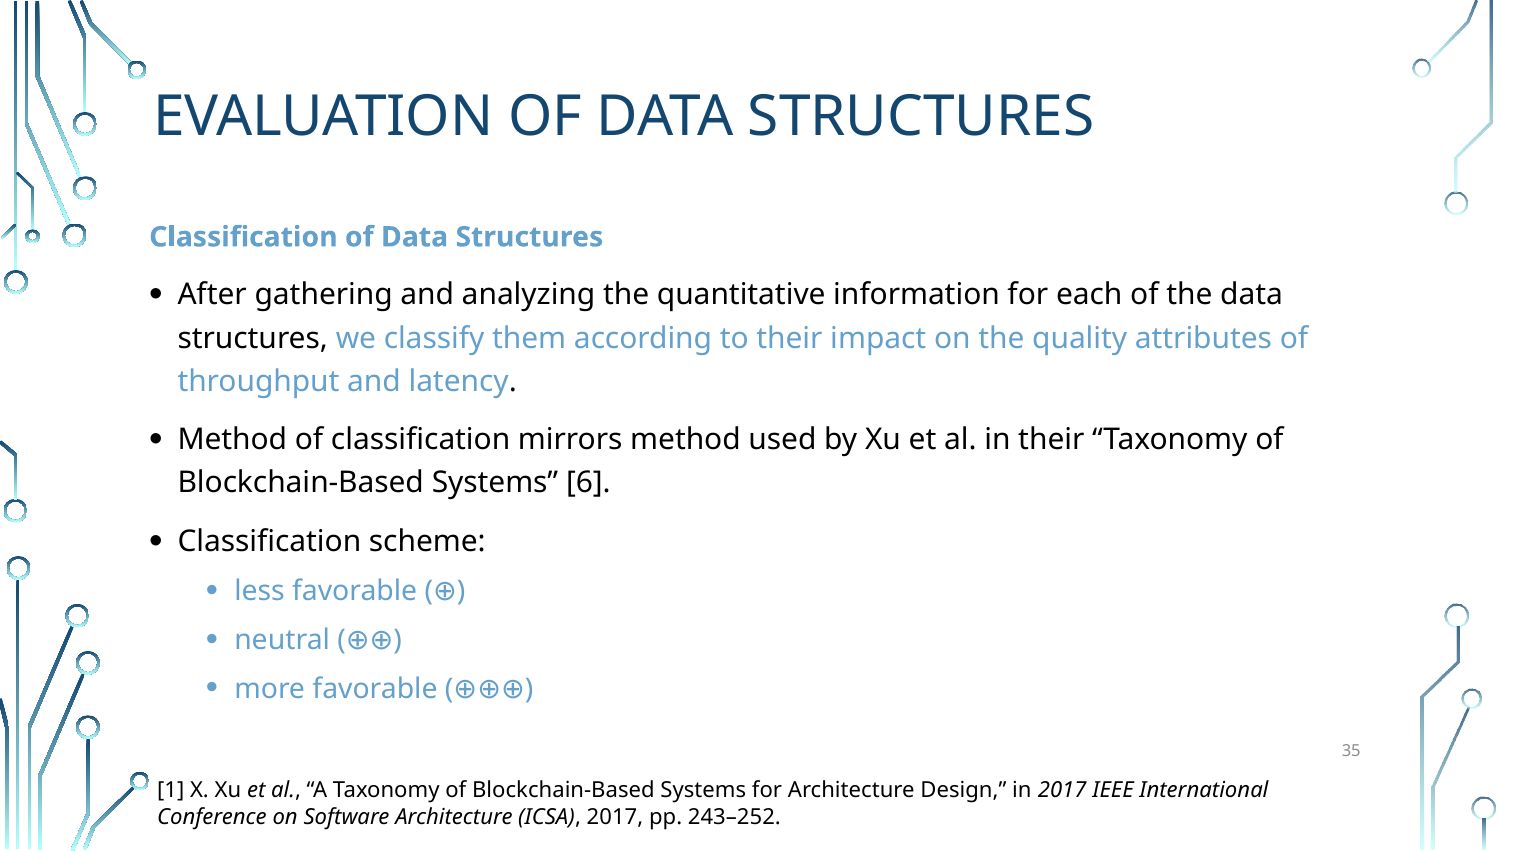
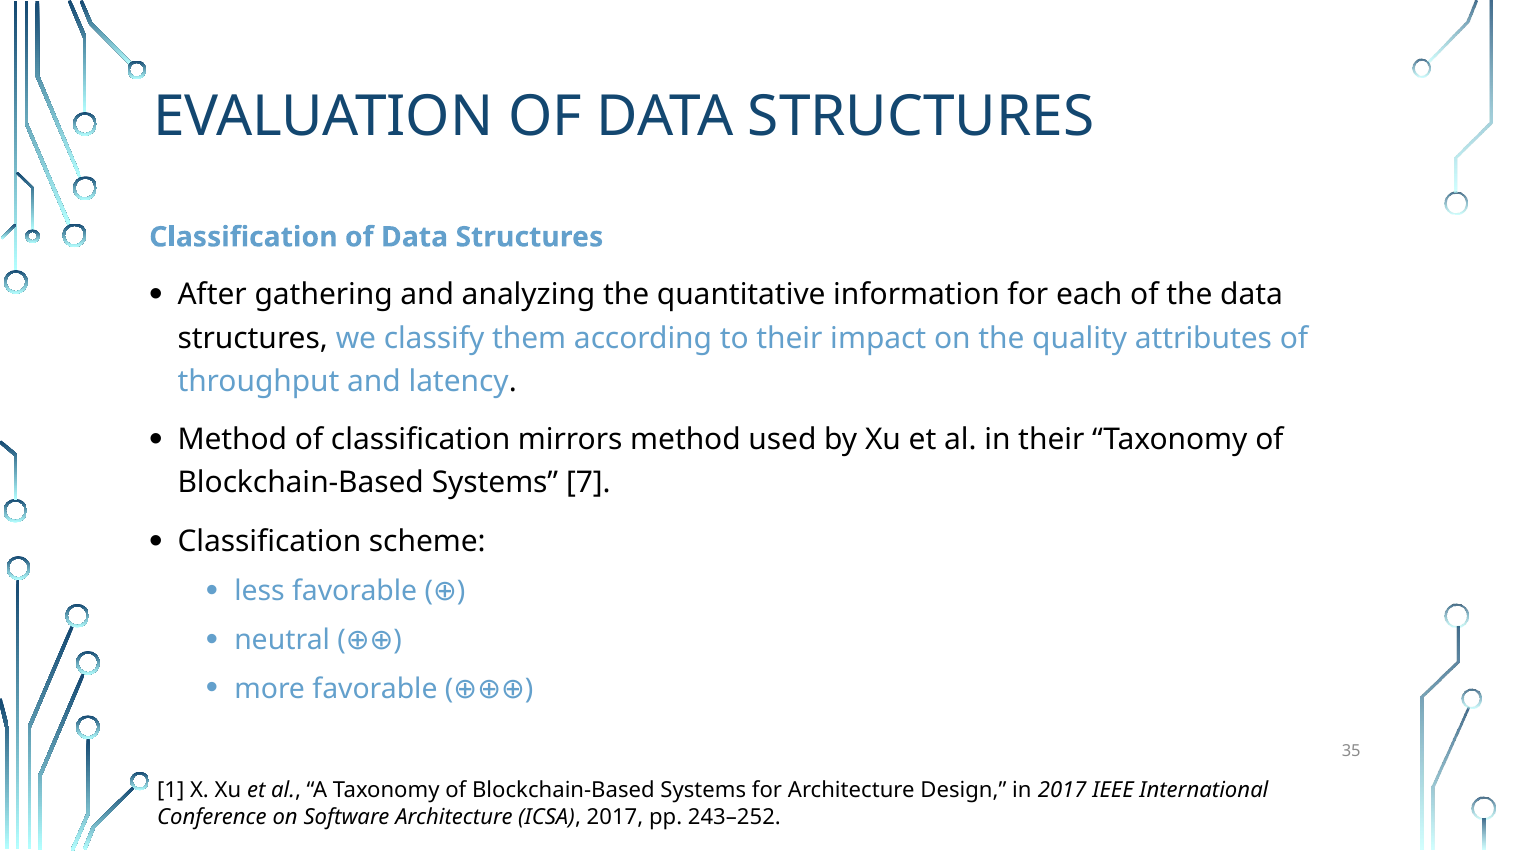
6: 6 -> 7 (588, 483)
